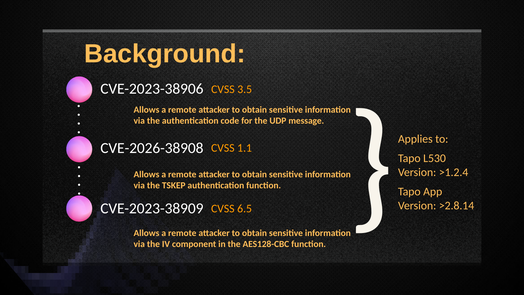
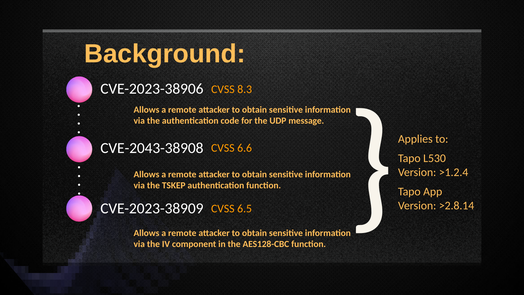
3.5: 3.5 -> 8.3 (245, 89)
CVE-2026-38908: CVE-2026-38908 -> CVE-2043-38908 (152, 148)
1.1: 1.1 -> 6.6 (245, 148)
